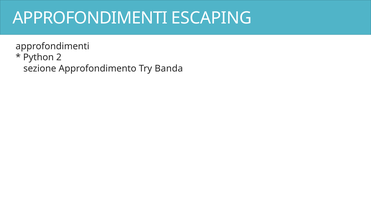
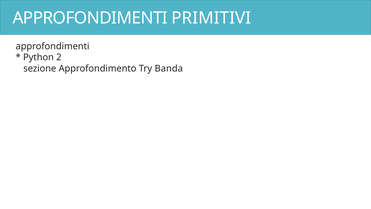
ESCAPING: ESCAPING -> PRIMITIVI (211, 18)
